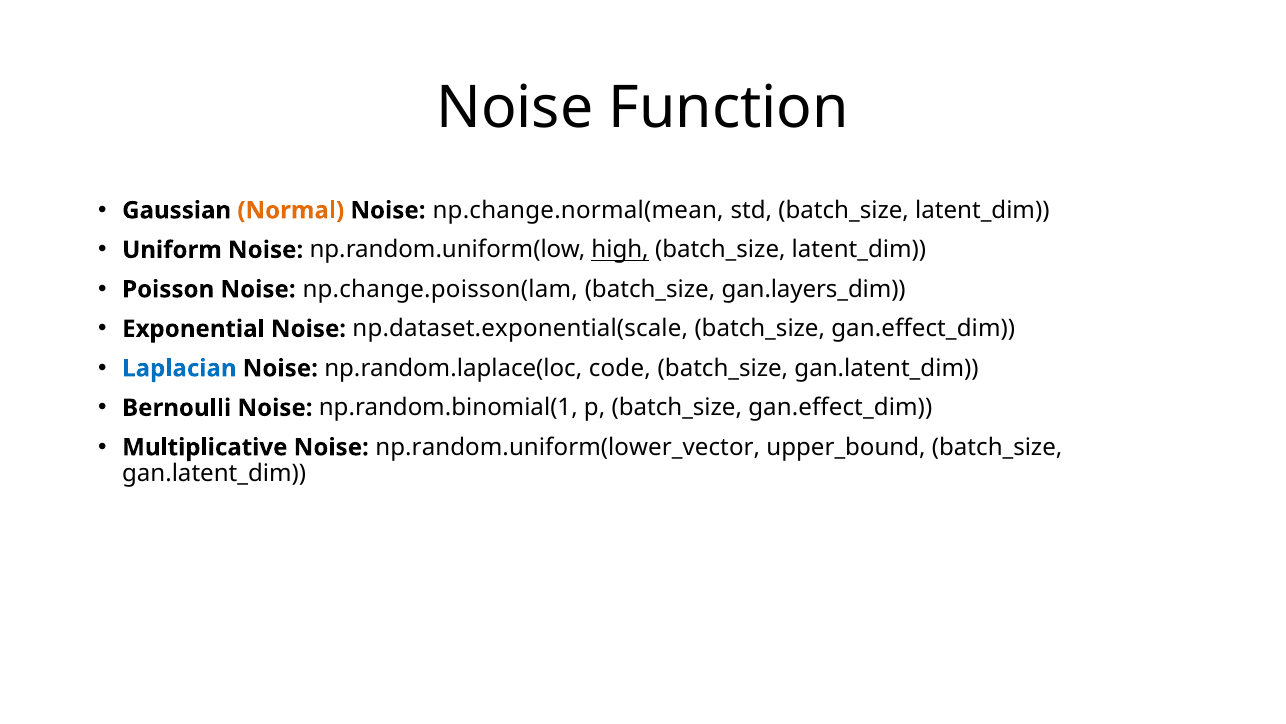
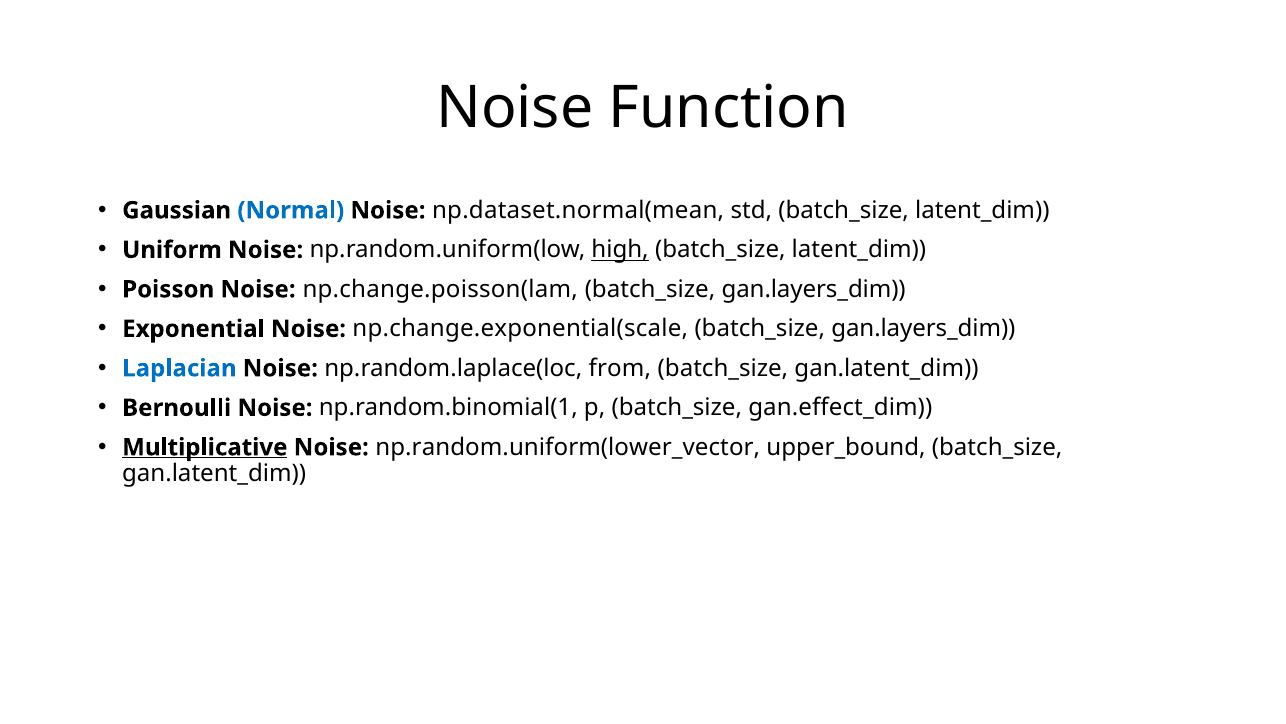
Normal colour: orange -> blue (291, 210)
np.change.normal(mean: np.change.normal(mean -> np.dataset.normal(mean (578, 210)
np.dataset.exponential(scale: np.dataset.exponential(scale -> np.change.exponential(scale (520, 329)
gan.effect_dim: gan.effect_dim -> gan.layers_dim (923, 329)
code: code -> from (620, 368)
Multiplicative underline: none -> present (205, 447)
